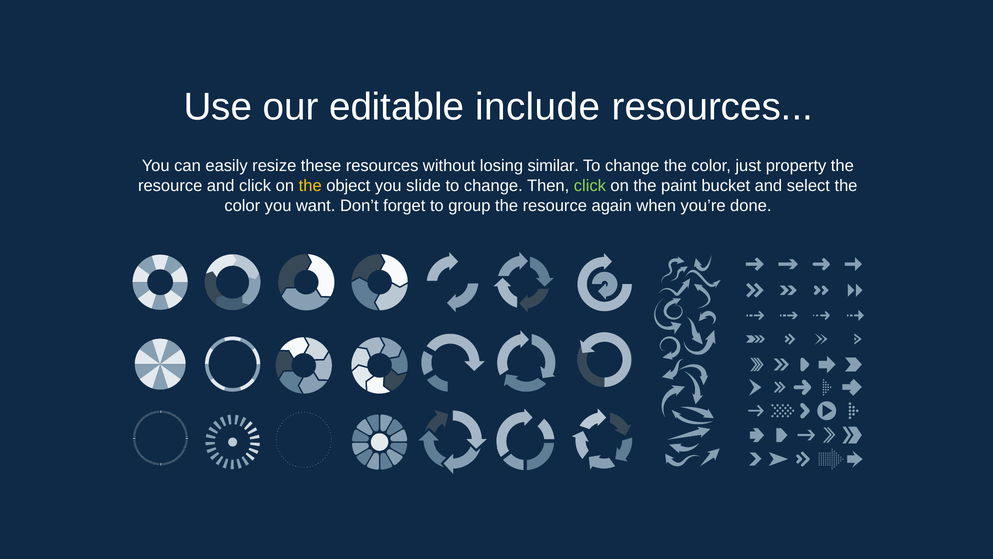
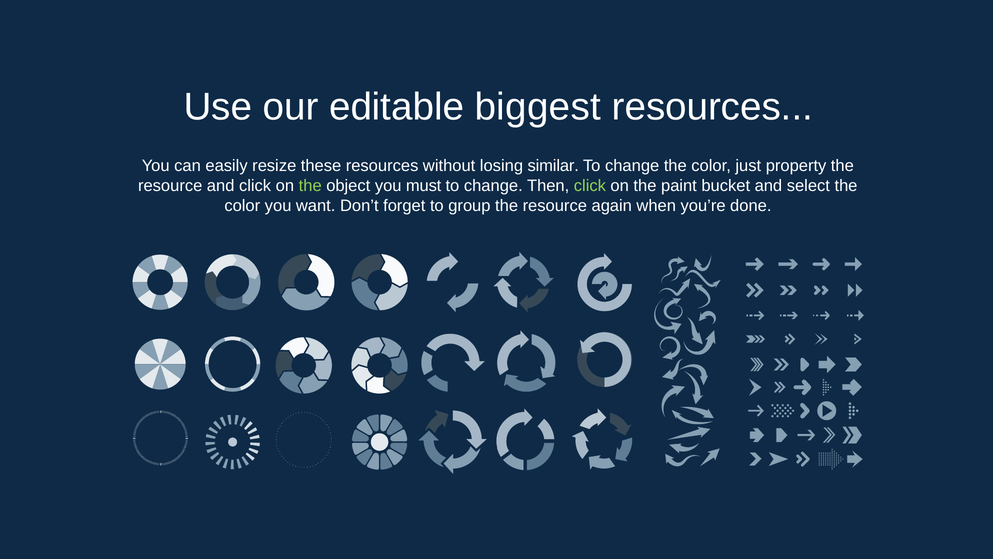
include: include -> biggest (538, 107)
the colour: yellow -> light green (310, 186)
slide: slide -> must (424, 186)
